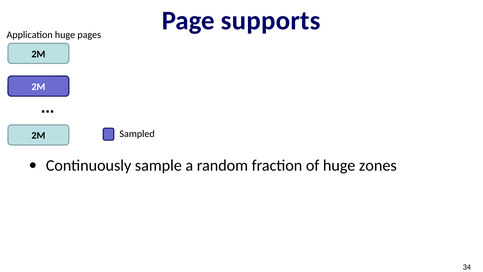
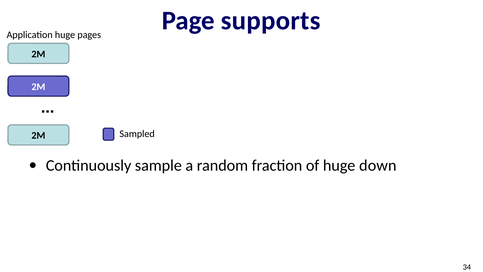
zones: zones -> down (378, 165)
